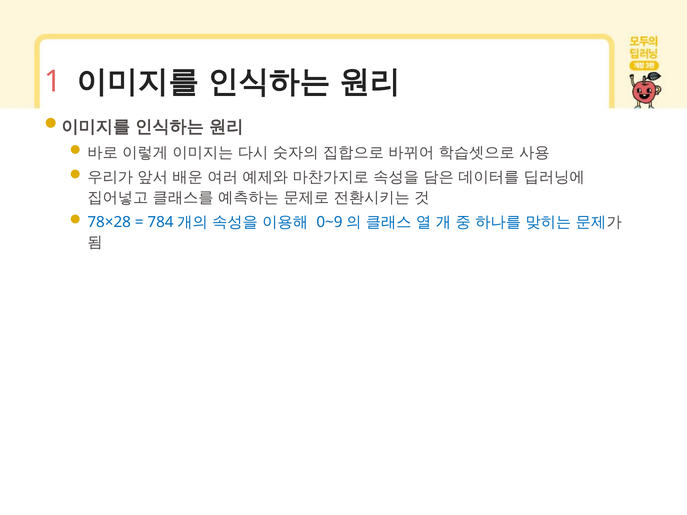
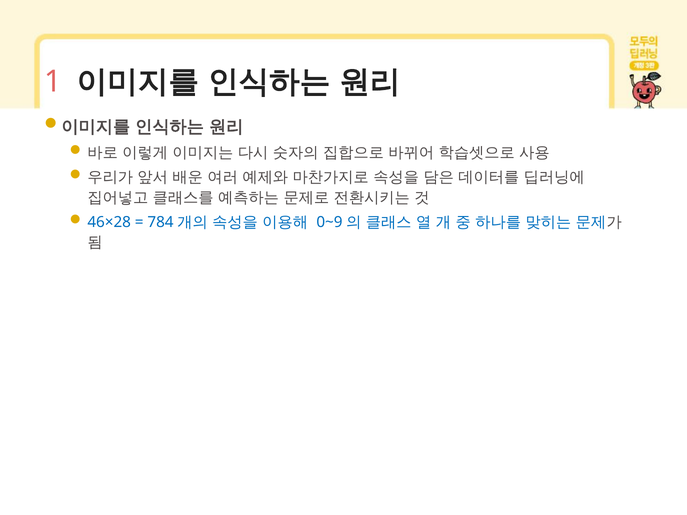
78×28: 78×28 -> 46×28 (109, 222)
